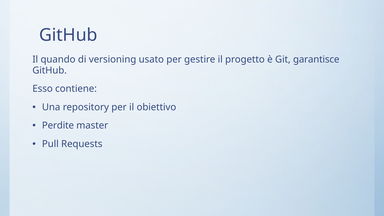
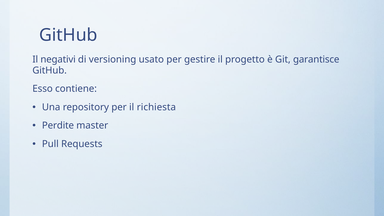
quando: quando -> negativi (58, 59)
obiettivo: obiettivo -> richiesta (156, 107)
